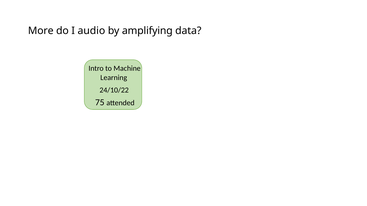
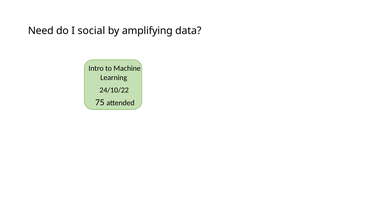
More: More -> Need (41, 31)
audio: audio -> social (91, 31)
